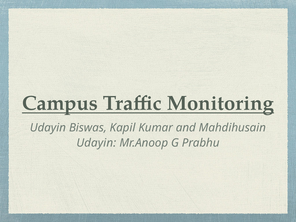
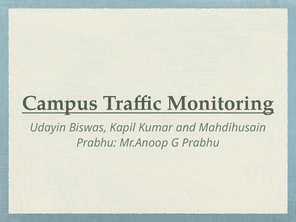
Udayin: Udayin -> Prabhu (96, 143)
